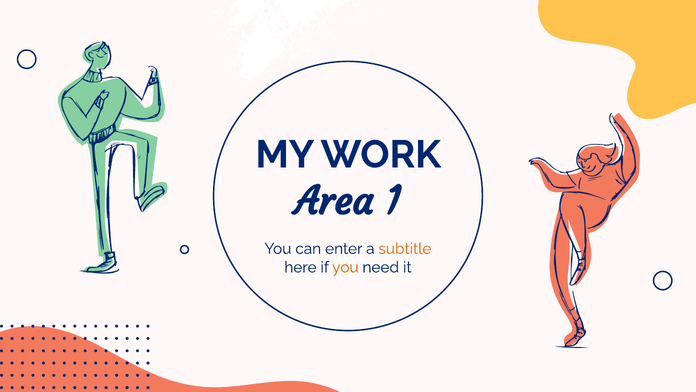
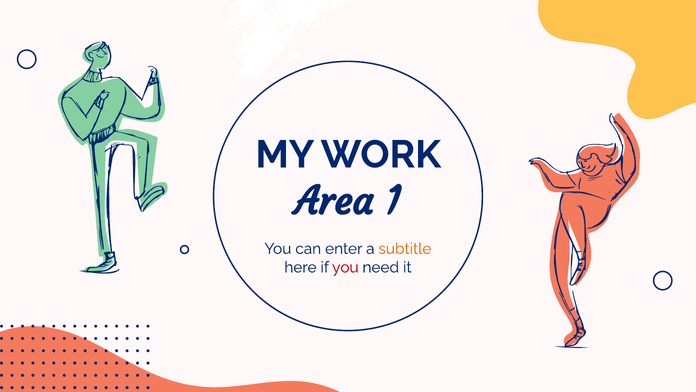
you colour: orange -> red (345, 267)
